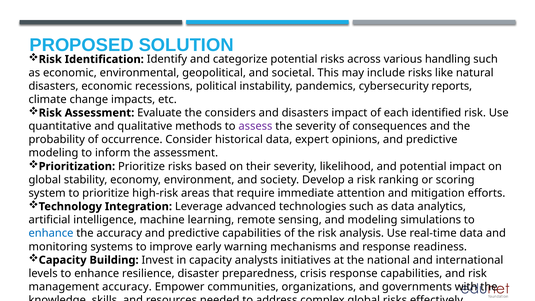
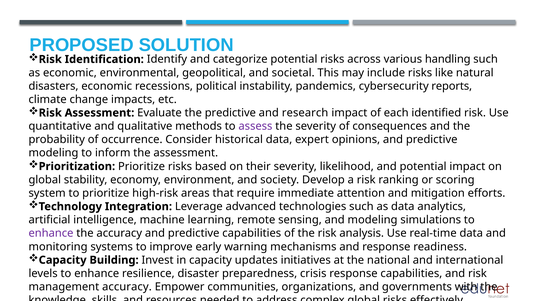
the considers: considers -> predictive (230, 113)
and disasters: disasters -> research (305, 113)
enhance colour: blue -> purple (51, 233)
analysts: analysts -> updates (256, 260)
